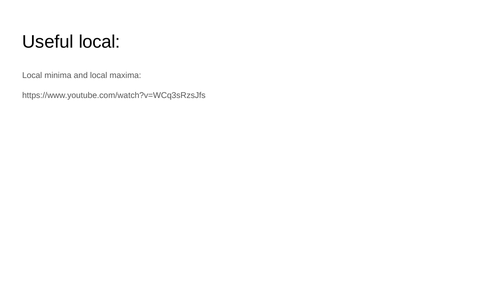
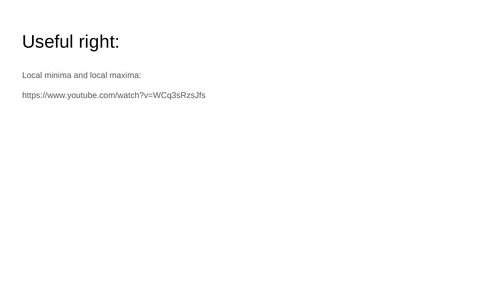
Useful local: local -> right (99, 42)
